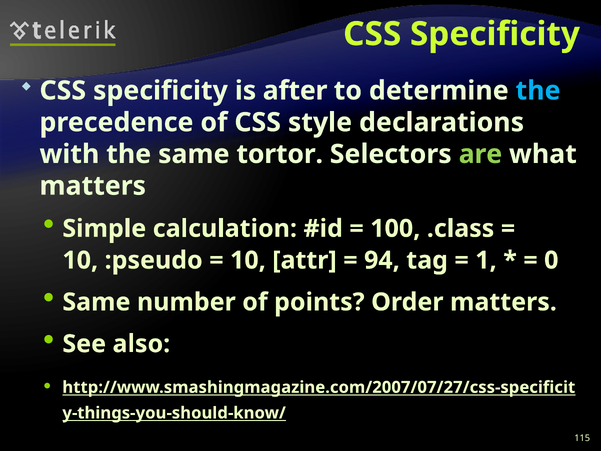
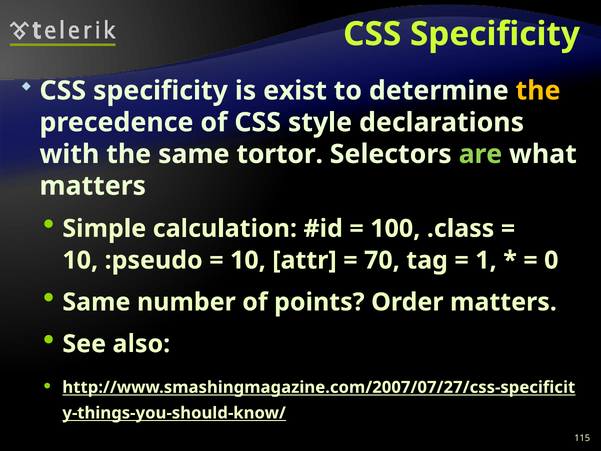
after: after -> exist (295, 91)
the colour: light blue -> yellow (538, 91)
94: 94 -> 70 (382, 260)
